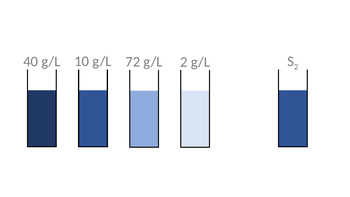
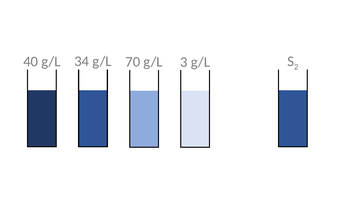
10: 10 -> 34 (82, 61)
72: 72 -> 70 (133, 62)
g/L 2: 2 -> 3 (184, 62)
